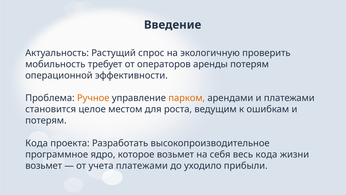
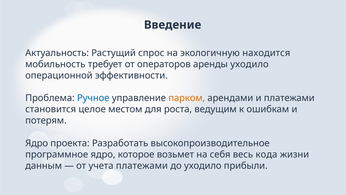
проверить: проверить -> находится (266, 53)
аренды потерям: потерям -> уходило (249, 64)
Ручное colour: orange -> blue (93, 98)
Кода: Кода -> Ядро (37, 143)
возьмет: возьмет -> данным (44, 165)
